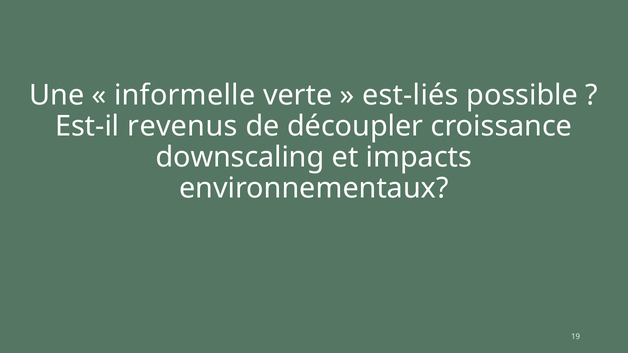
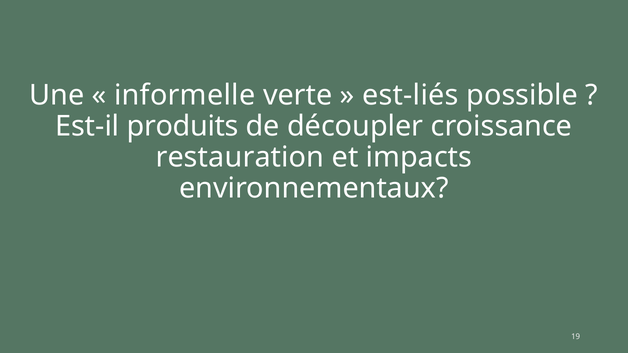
revenus: revenus -> produits (183, 126)
downscaling: downscaling -> restauration (240, 157)
